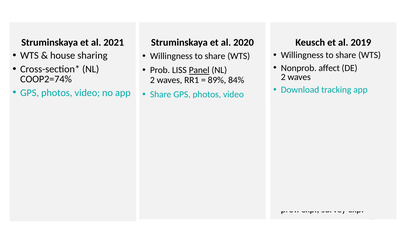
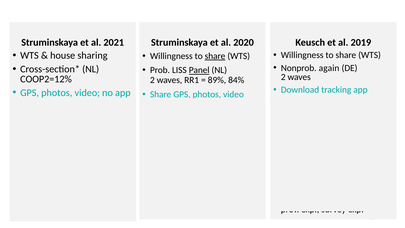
share underline: none -> present (215, 56)
affect: affect -> again (329, 68)
COOP2=74%: COOP2=74% -> COOP2=12% (46, 79)
